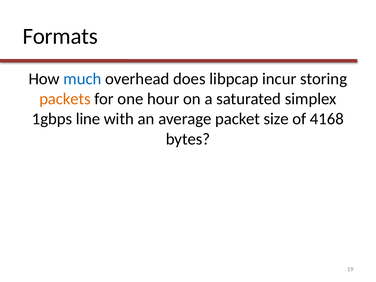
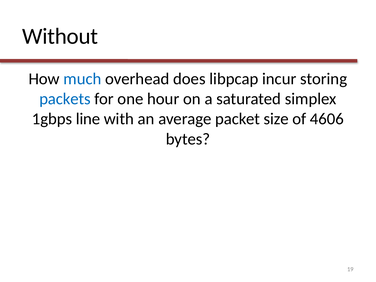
Formats: Formats -> Without (60, 36)
packets colour: orange -> blue (65, 99)
4168: 4168 -> 4606 (327, 119)
